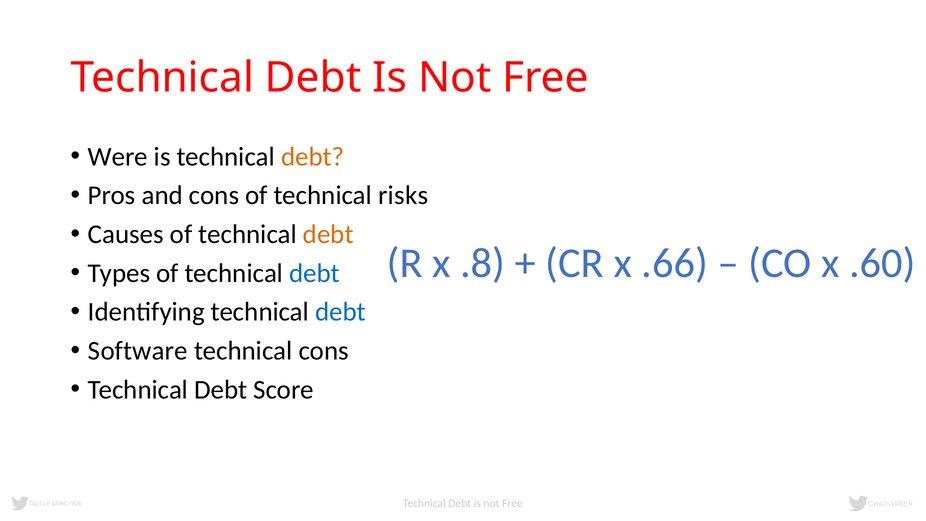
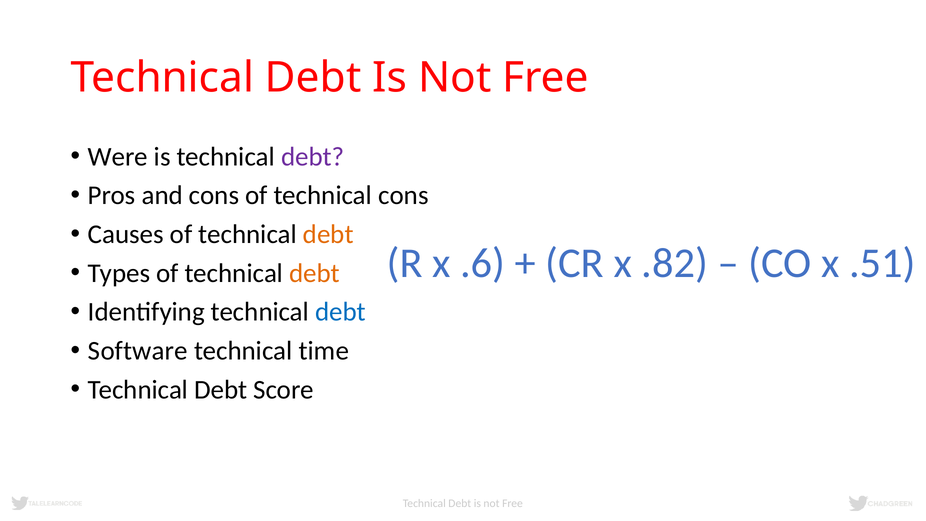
debt colour: orange -> purple (313, 157)
technical risks: risks -> cons (403, 195)
.8: .8 -> .6 (483, 263)
.66: .66 -> .82 (675, 263)
.60: .60 -> .51 (882, 263)
debt colour: blue -> orange (314, 273)
technical cons: cons -> time (324, 351)
